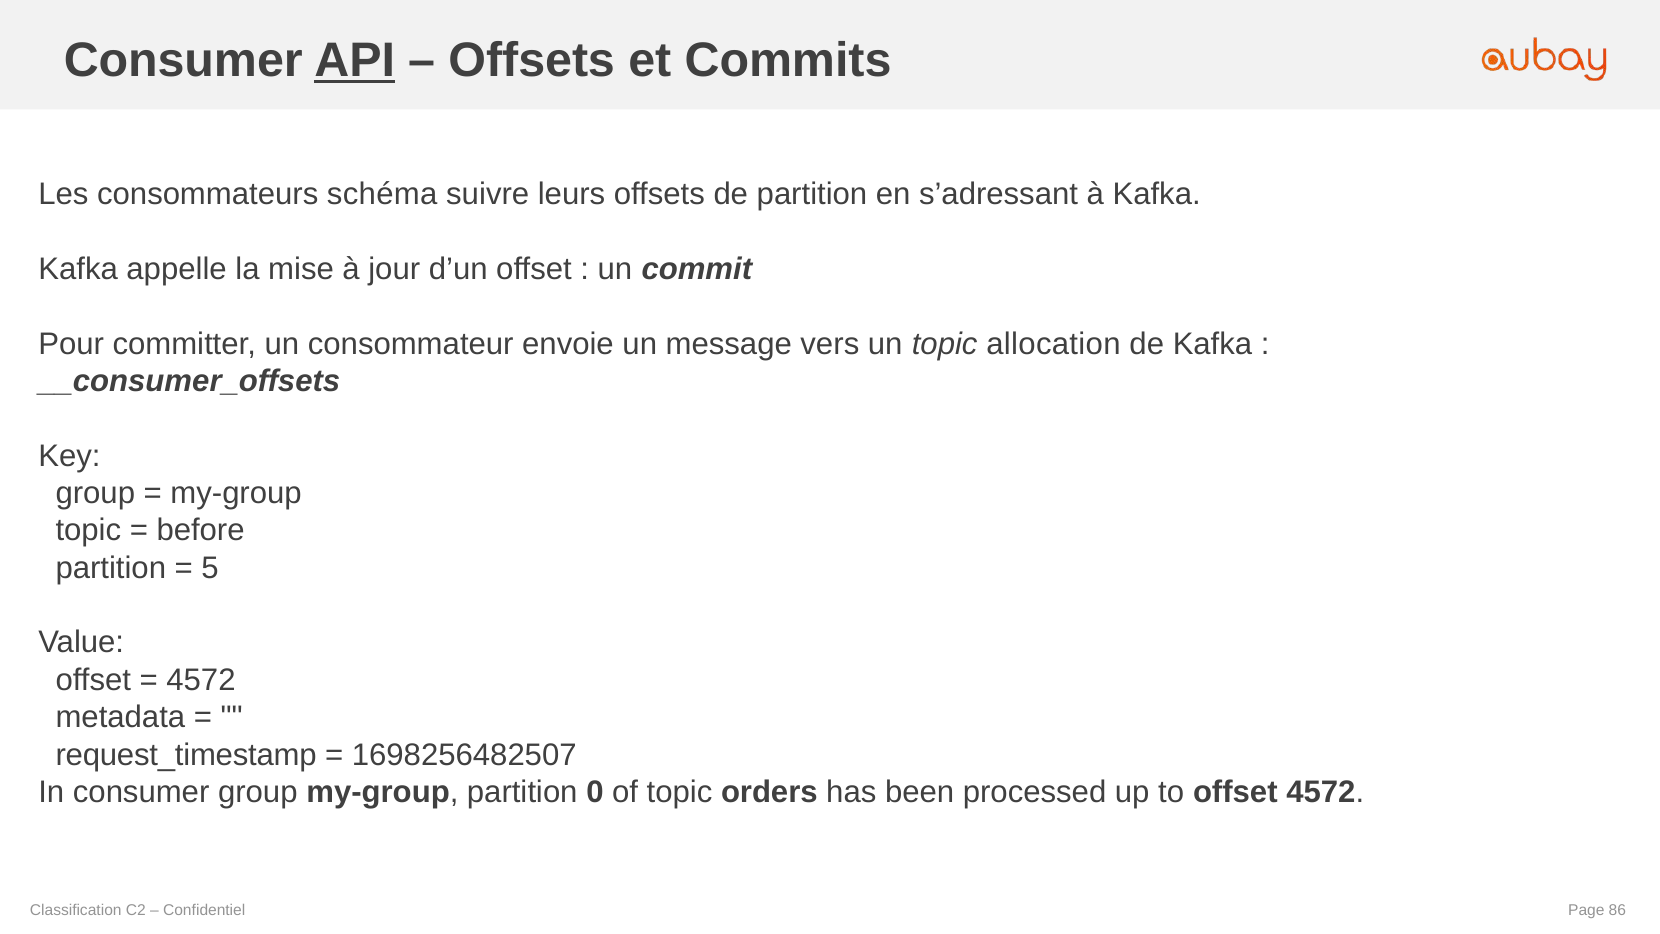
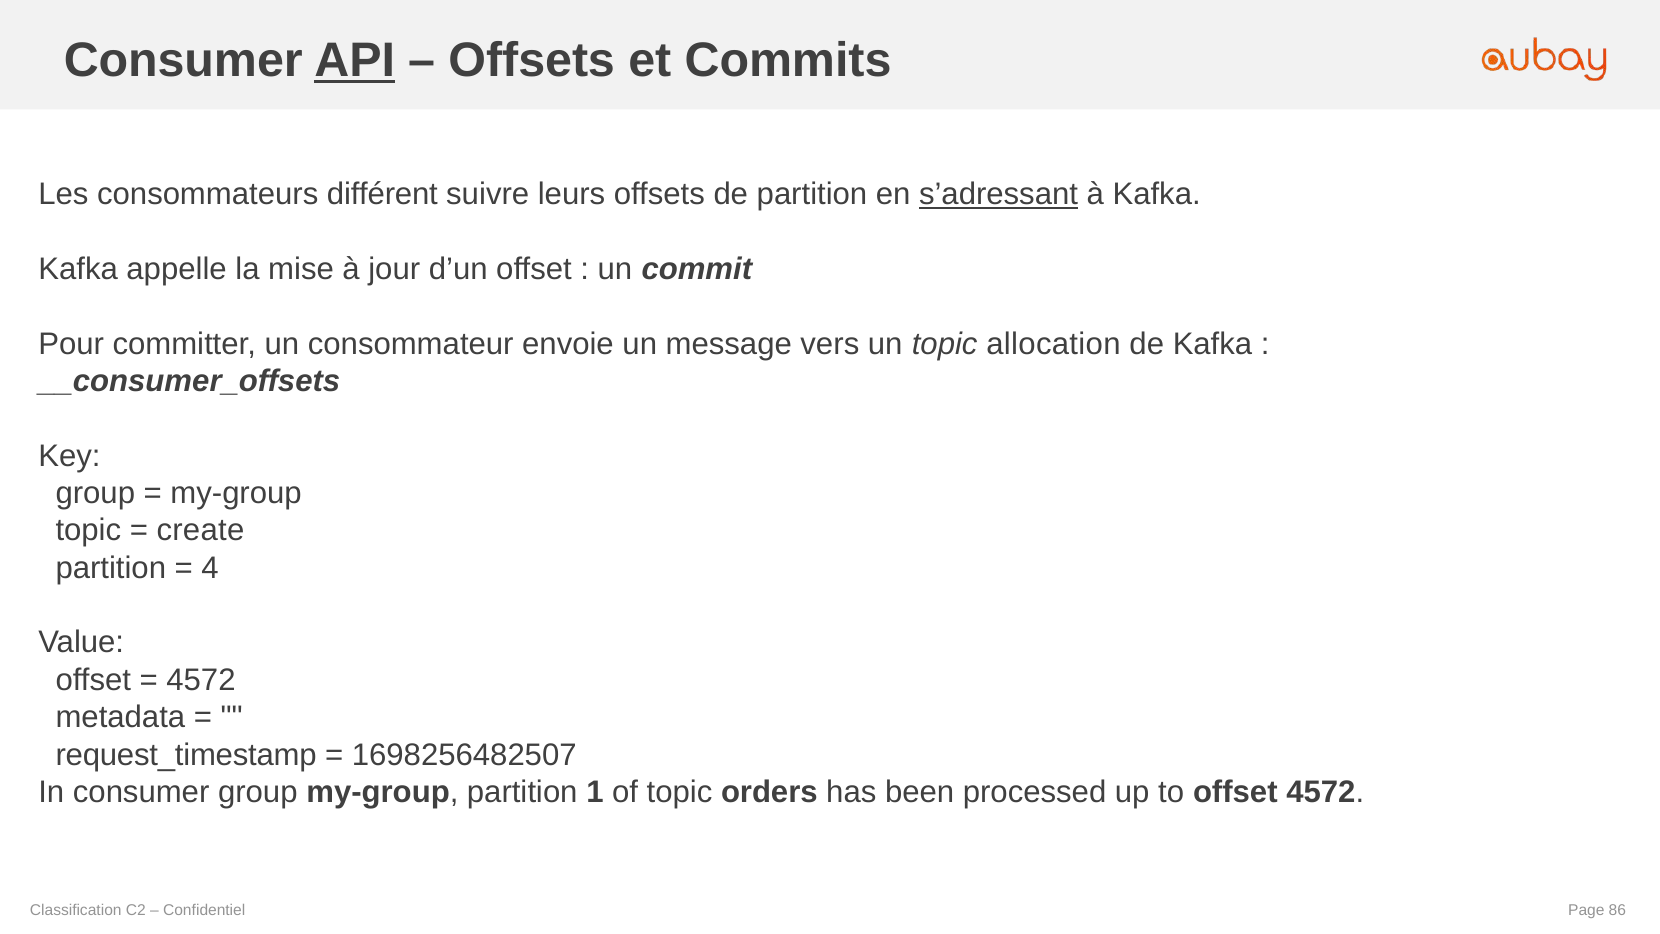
schéma: schéma -> différent (382, 194)
s’adressant underline: none -> present (999, 194)
before: before -> create (200, 530)
5: 5 -> 4 (210, 568)
0: 0 -> 1 (595, 792)
